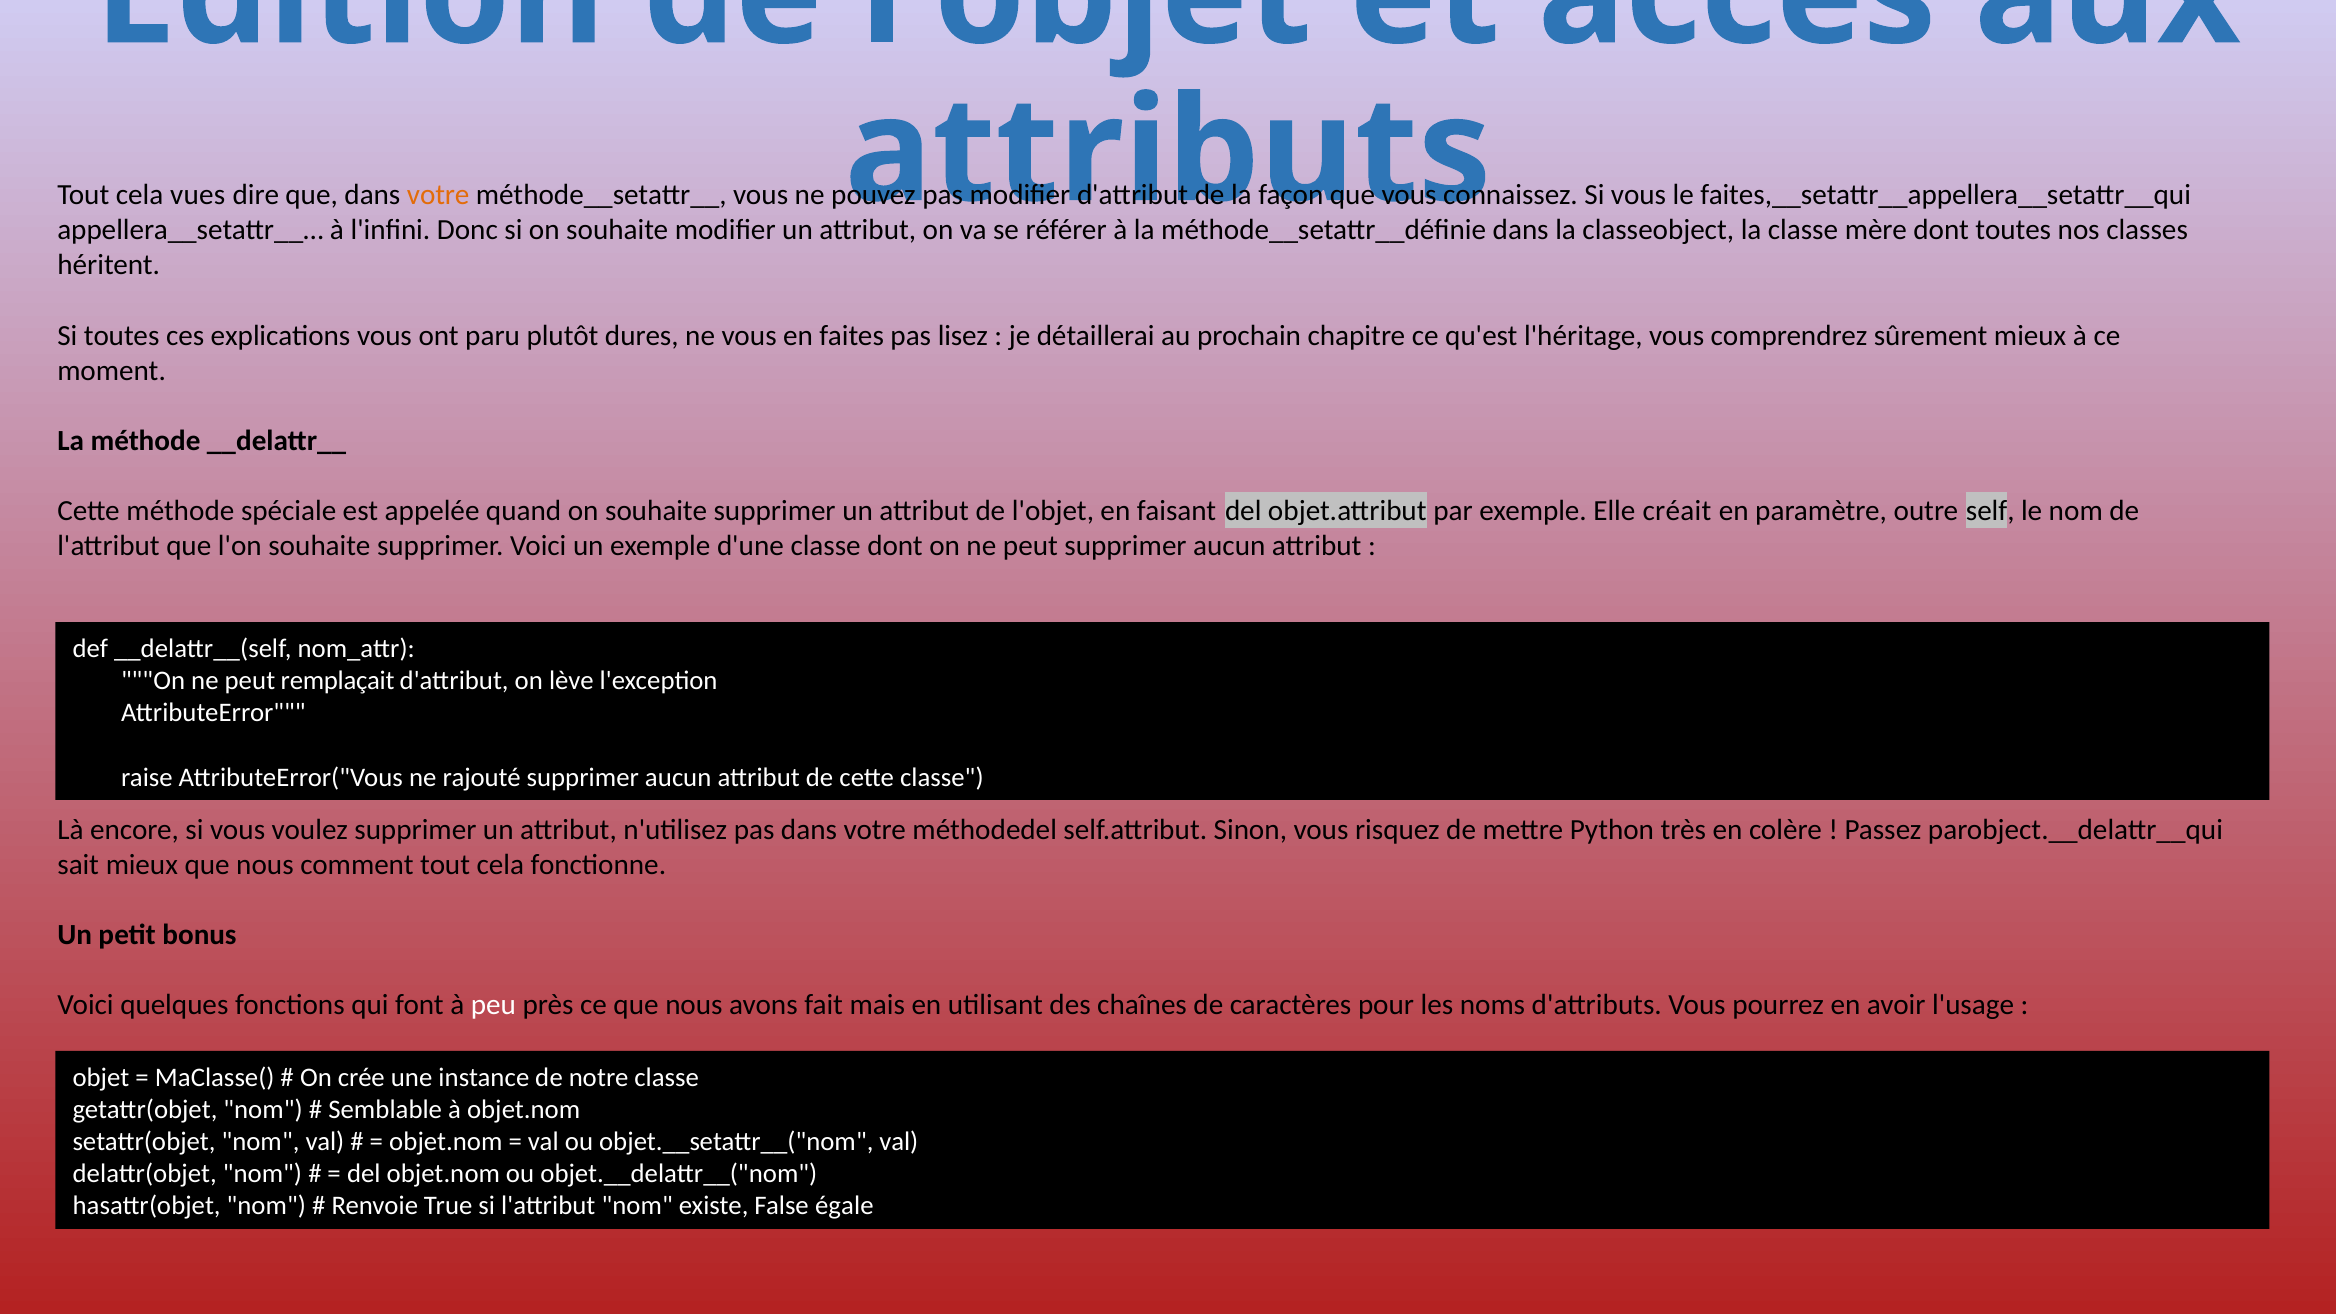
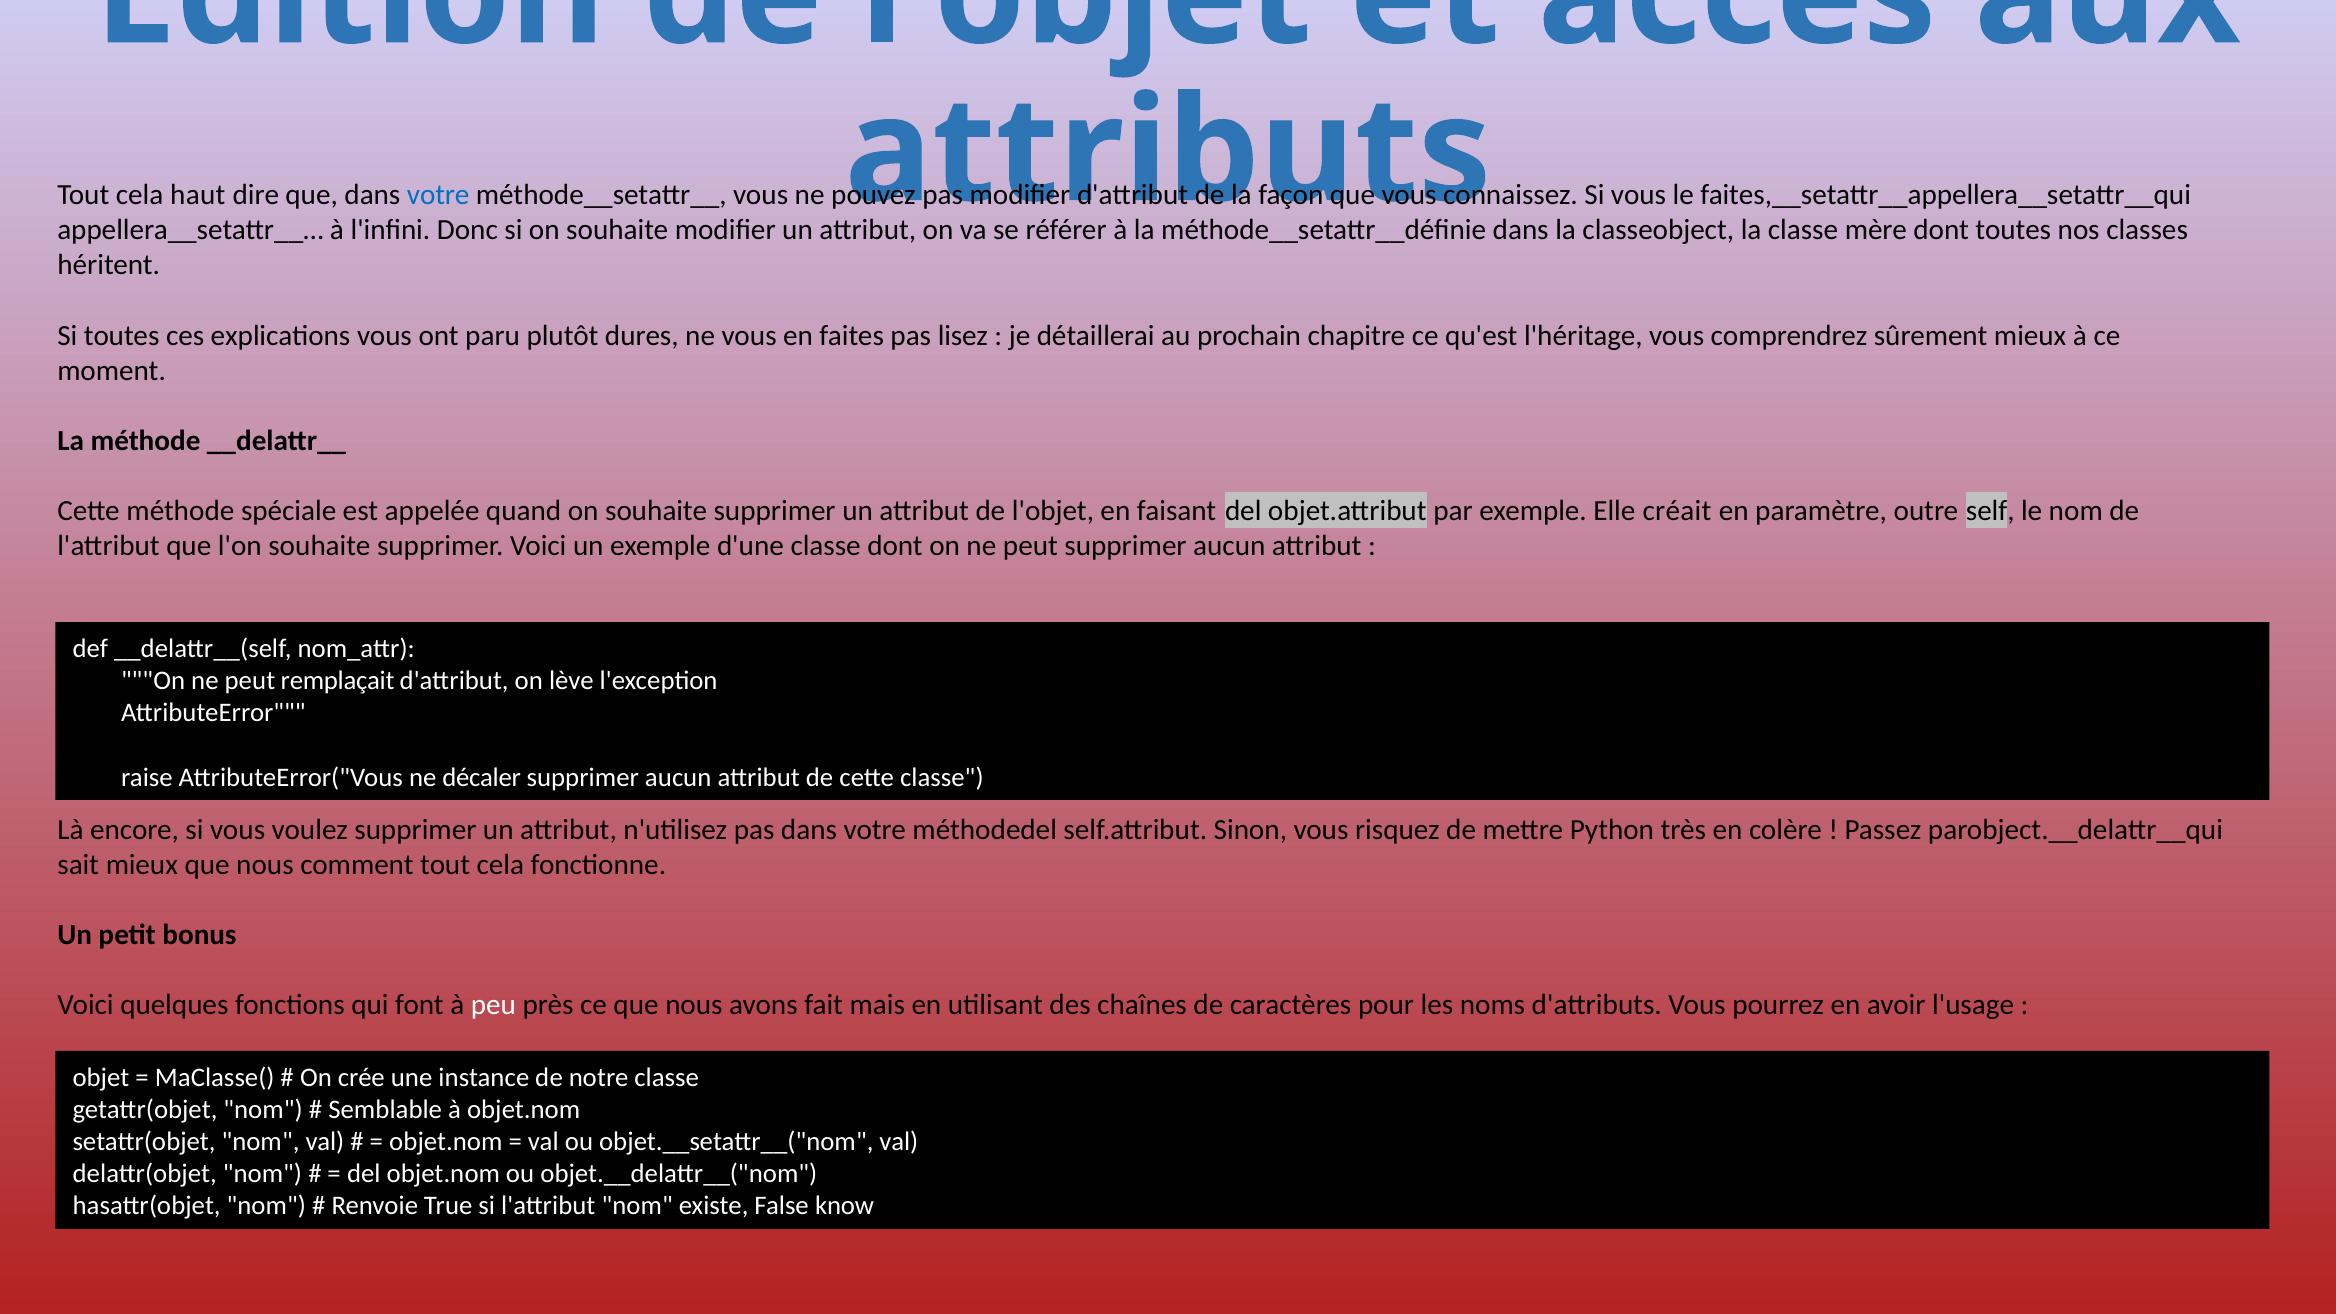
vues: vues -> haut (198, 195)
votre colour: orange -> blue (438, 195)
rajouté: rajouté -> décaler (482, 777)
égale: égale -> know (845, 1206)
